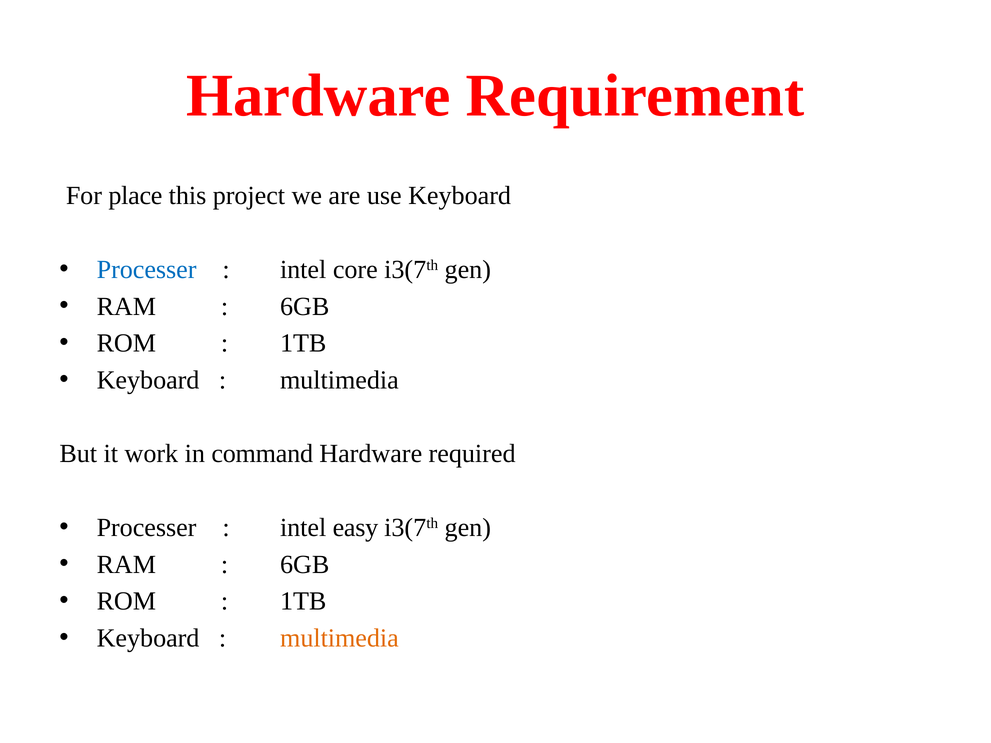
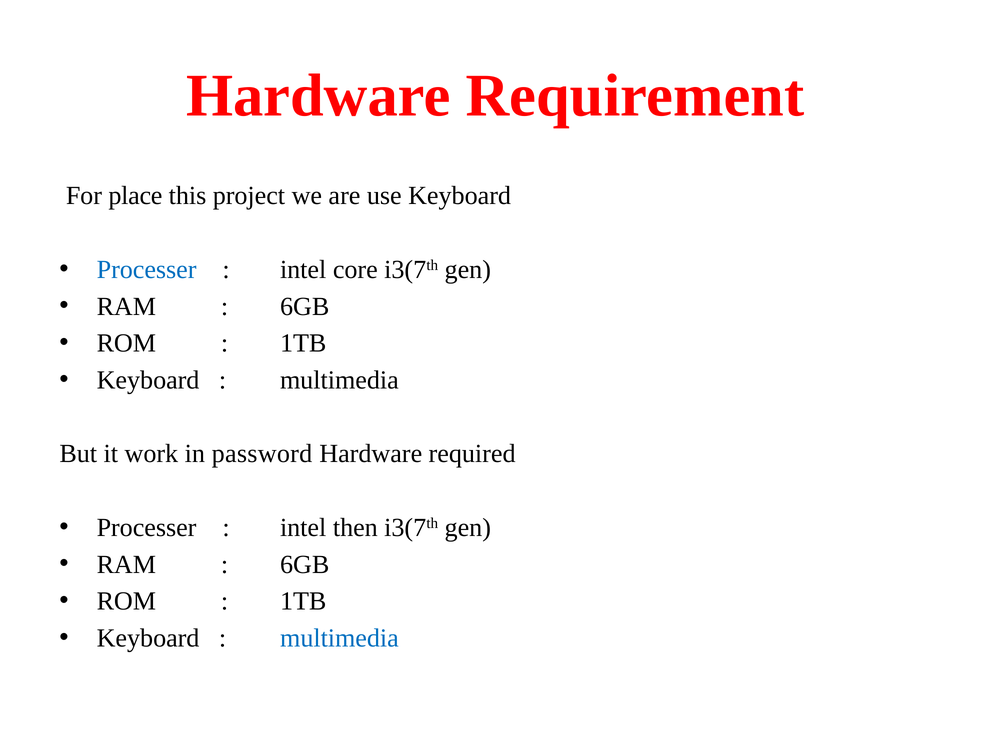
command: command -> password (262, 454)
easy: easy -> then (355, 528)
multimedia colour: orange -> blue (339, 638)
